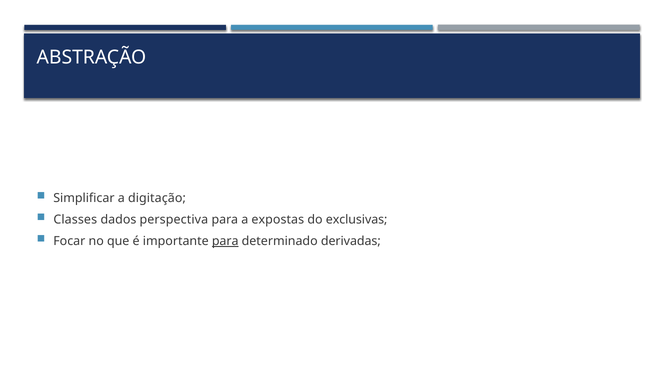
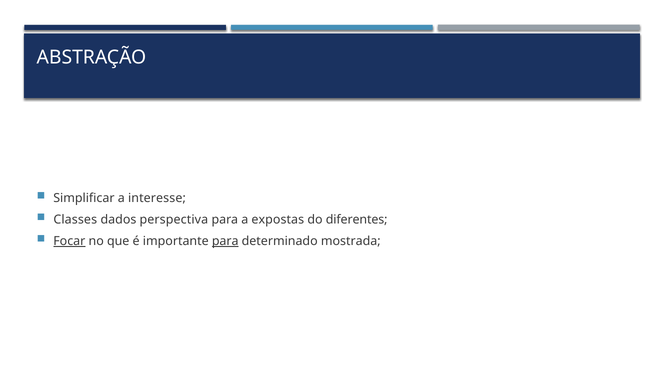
digitação: digitação -> interesse (157, 198)
exclusivas: exclusivas -> diferentes (357, 220)
Focar underline: none -> present (69, 241)
derivadas: derivadas -> mostrada (351, 241)
